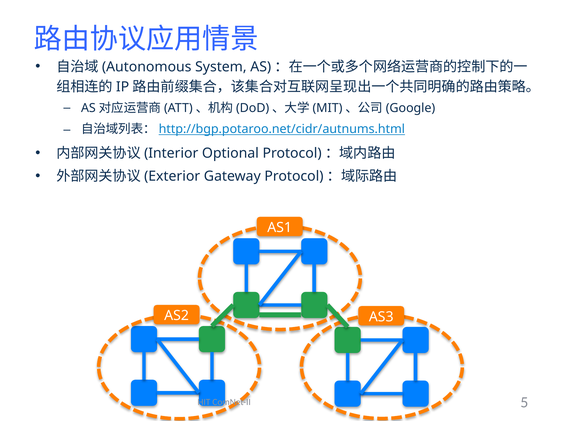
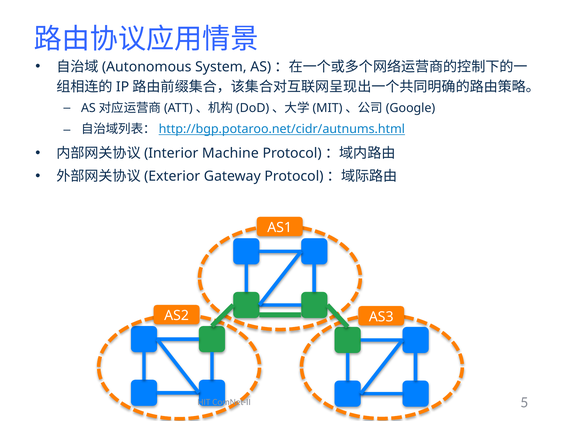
Optional: Optional -> Machine (230, 153)
